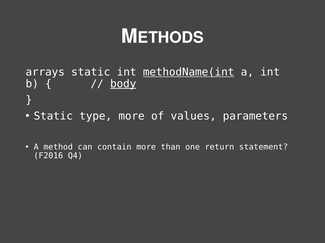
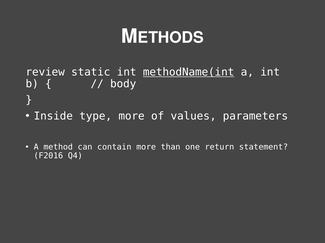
arrays: arrays -> review (45, 72)
body underline: present -> none (123, 84)
Static: Static -> Inside (53, 116)
